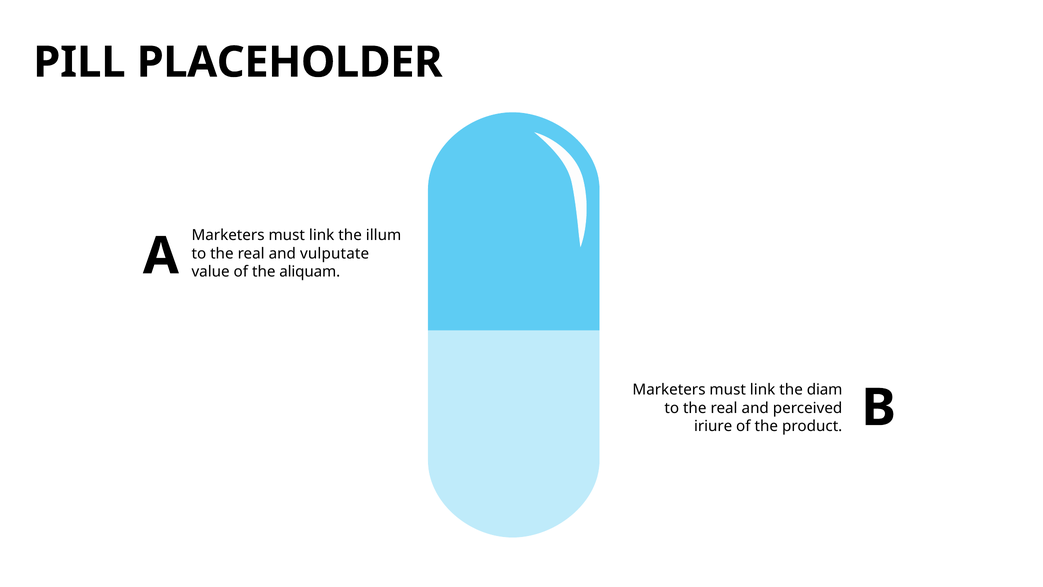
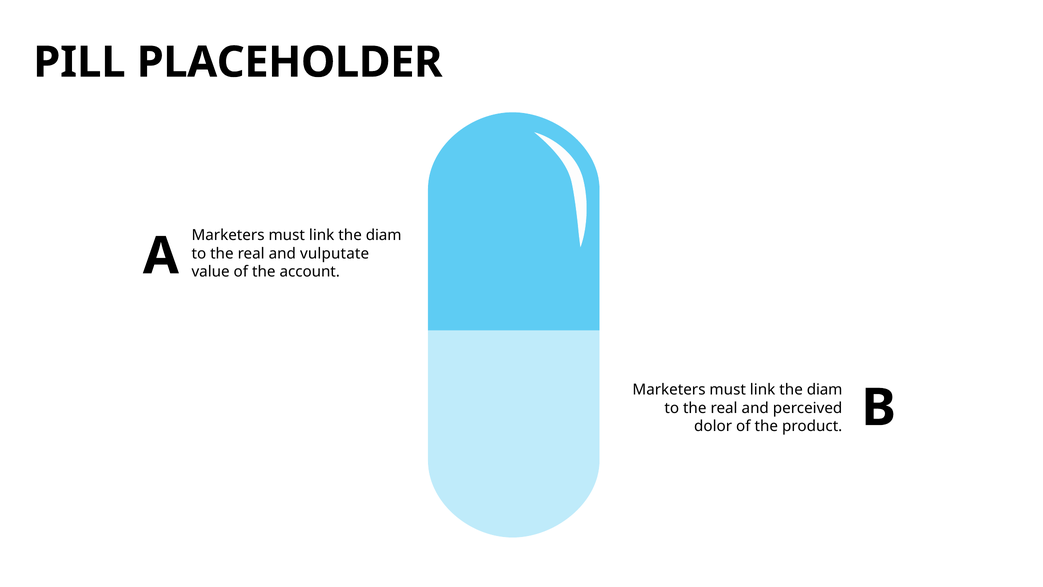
illum: illum -> diam (384, 235)
aliquam: aliquam -> account (310, 272)
iriure: iriure -> dolor (713, 426)
